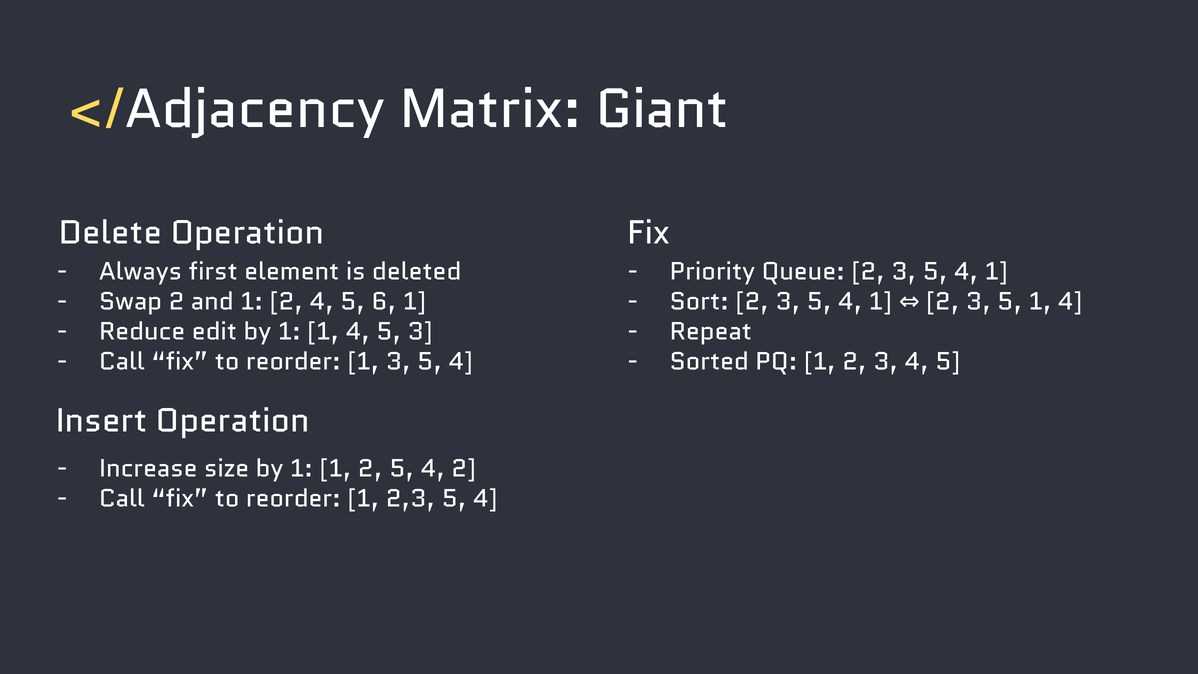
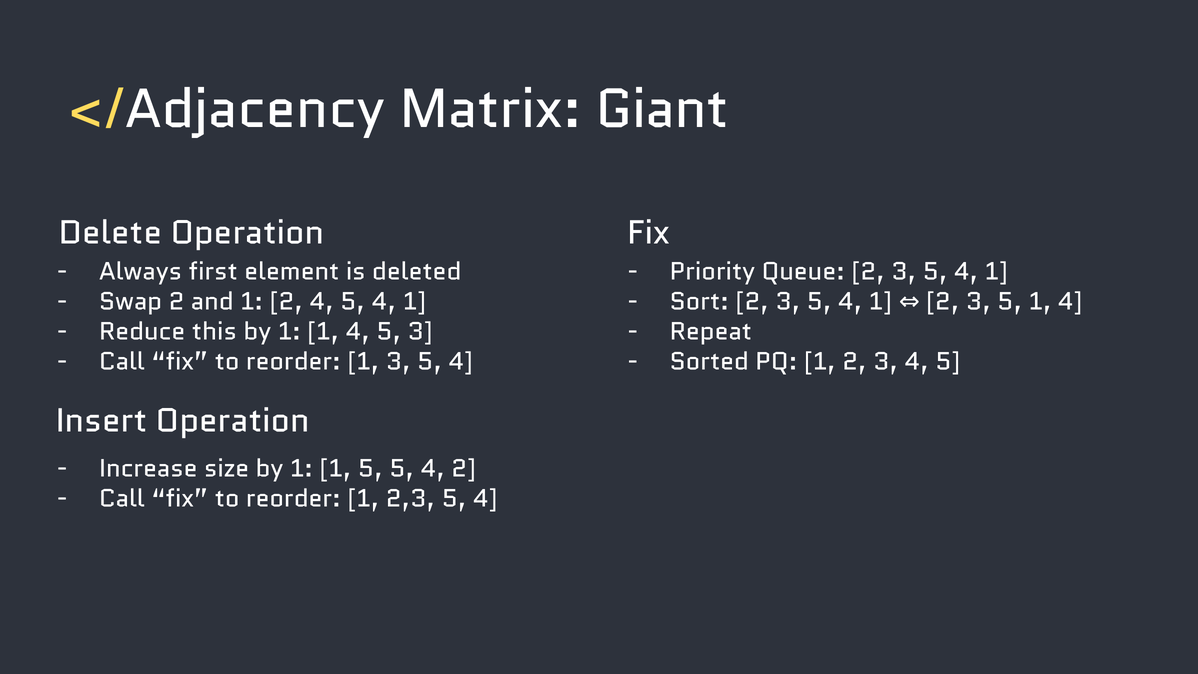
4 5 6: 6 -> 4 (384, 301)
edit: edit -> this (214, 331)
1 1 2: 2 -> 5 (370, 468)
